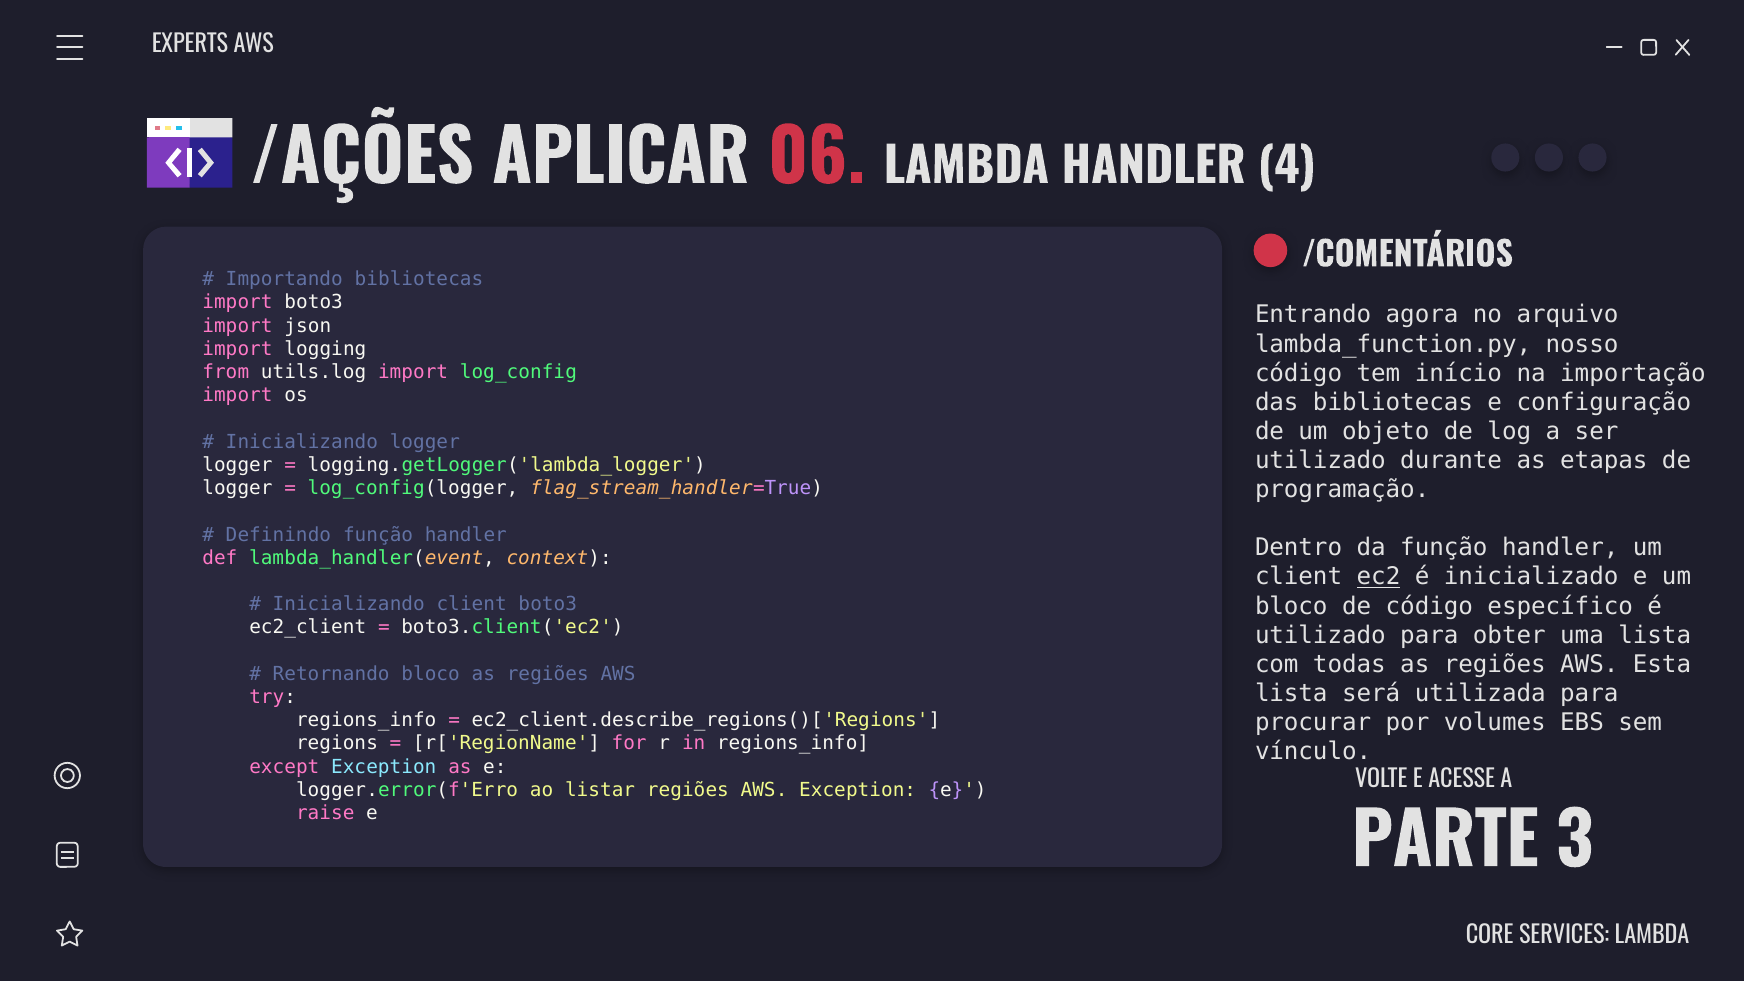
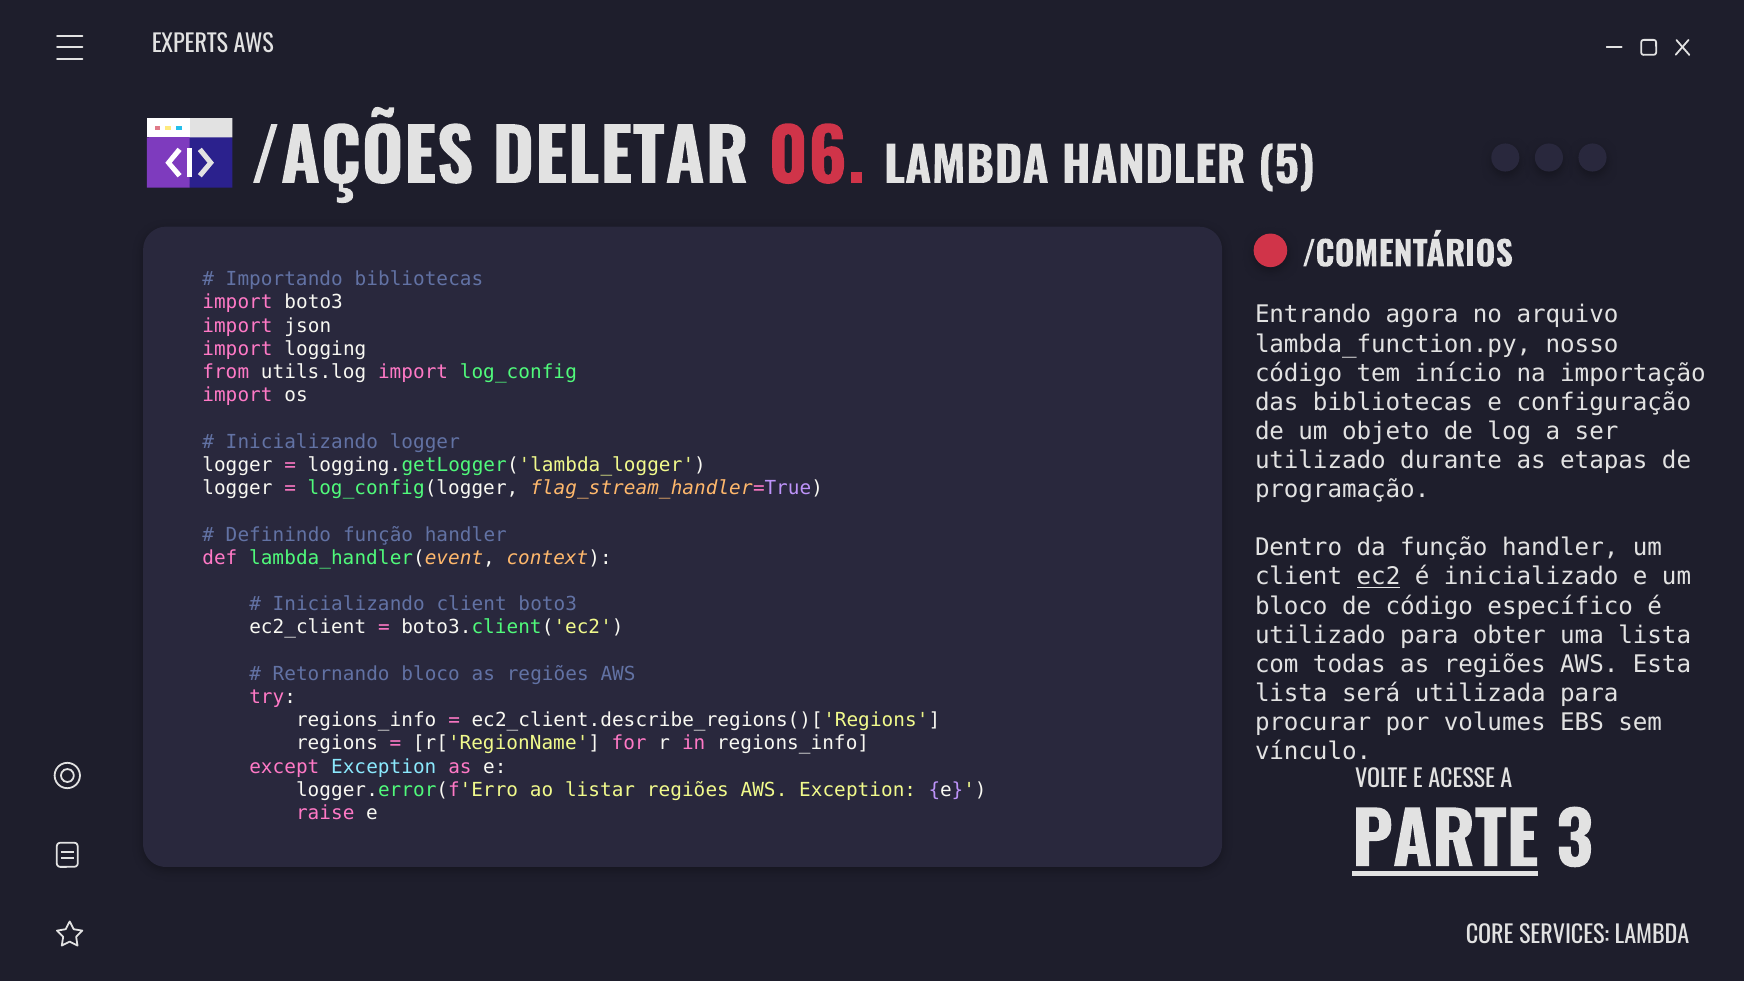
APLICAR: APLICAR -> DELETAR (620, 159)
4: 4 -> 5 (1287, 167)
PARTE underline: none -> present (1445, 842)
